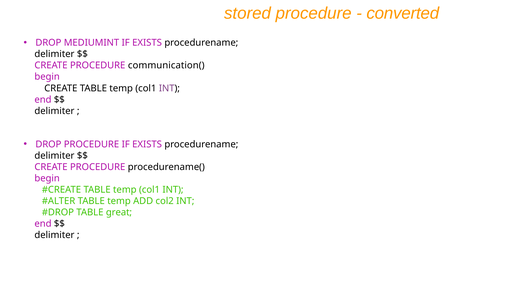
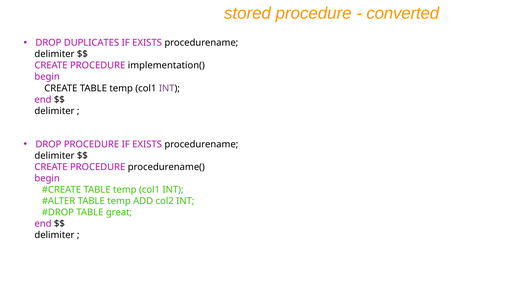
MEDIUMINT: MEDIUMINT -> DUPLICATES (92, 43)
communication(: communication( -> implementation( (166, 66)
